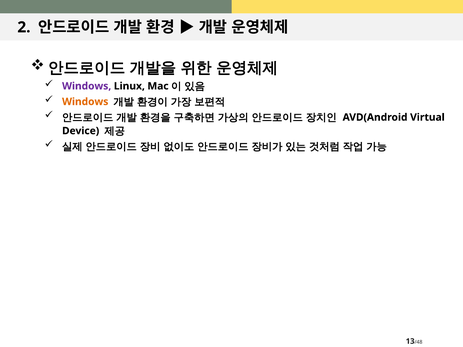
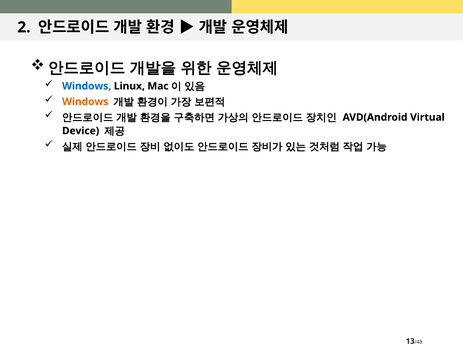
Windows colour: purple -> blue (87, 86)
